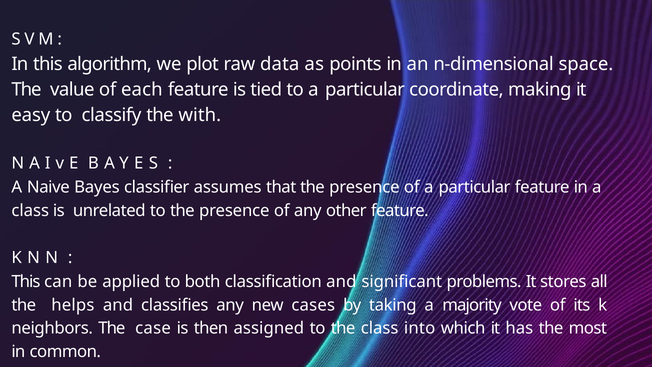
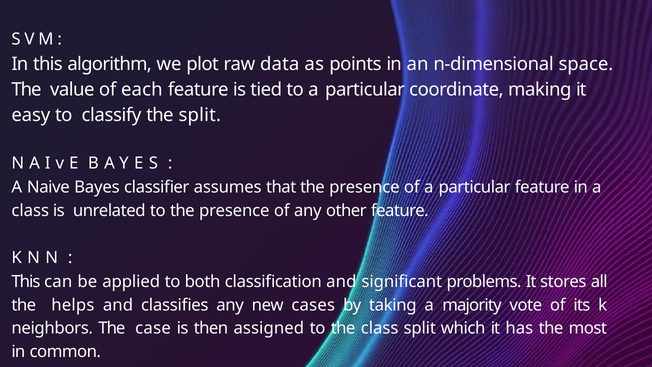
the with: with -> split (200, 115)
class into: into -> split (420, 328)
